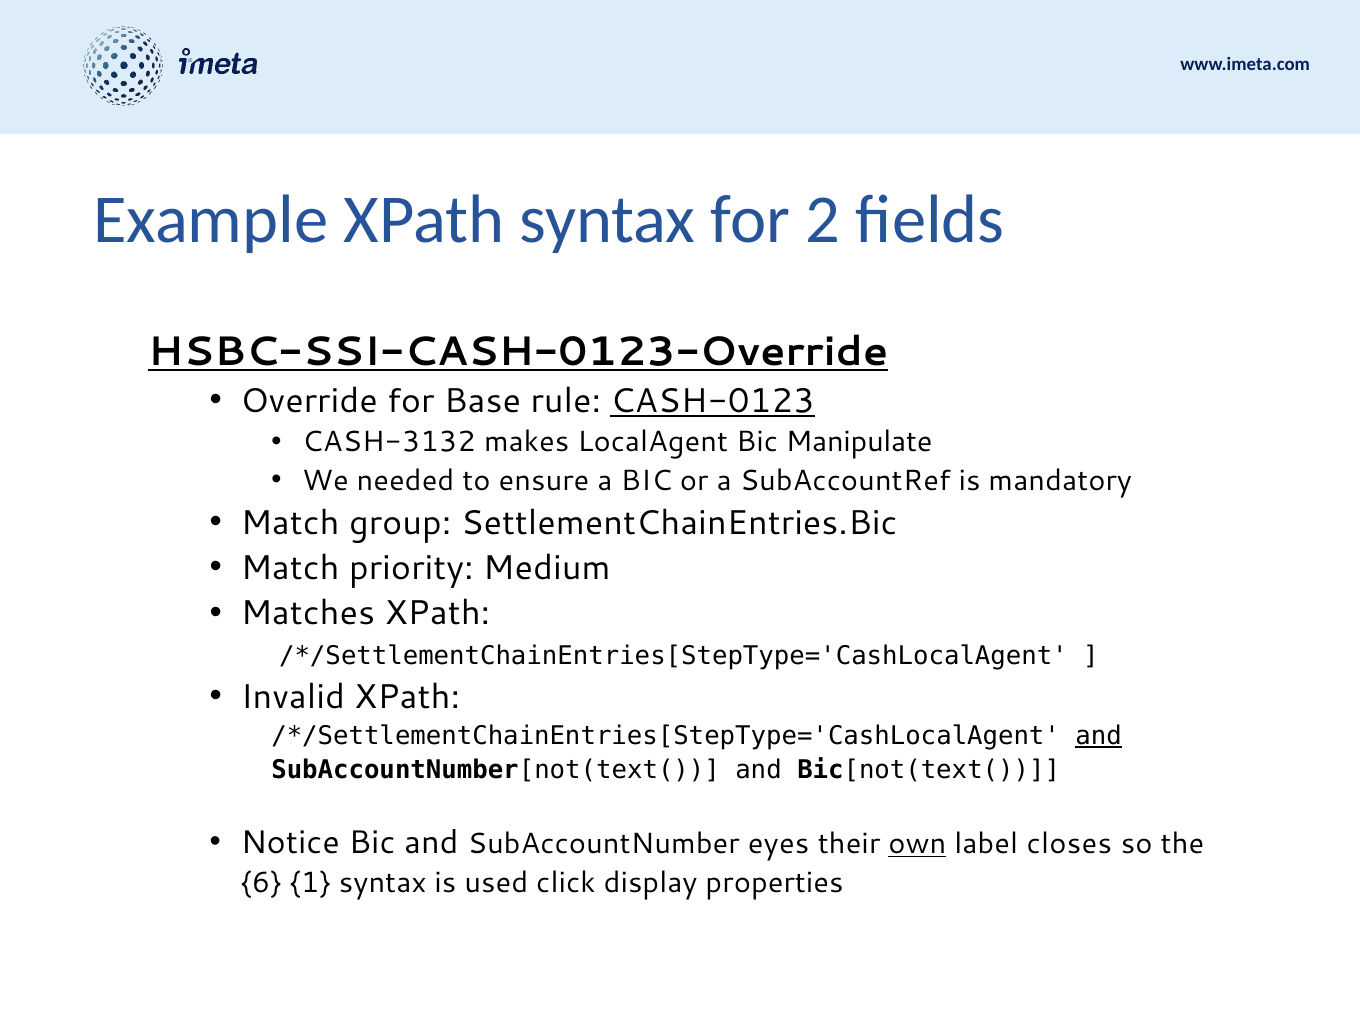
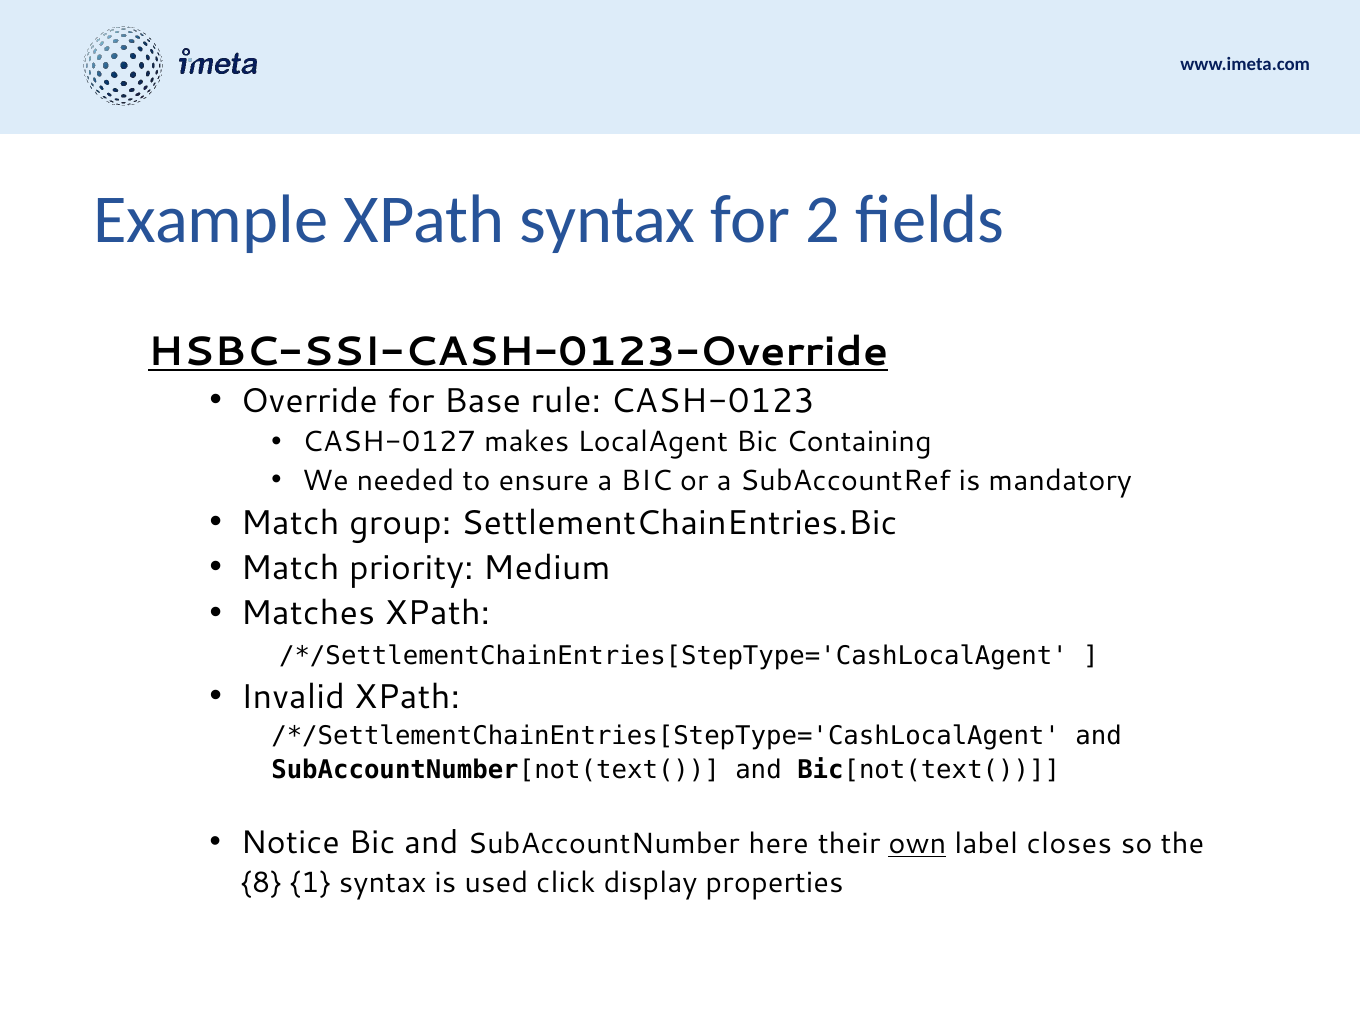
CASH-0123 underline: present -> none (713, 401)
CASH-3132: CASH-3132 -> CASH-0127 (389, 442)
Manipulate: Manipulate -> Containing (859, 442)
and underline: present -> none (1099, 736)
eyes: eyes -> here (779, 844)
6: 6 -> 8 (261, 883)
